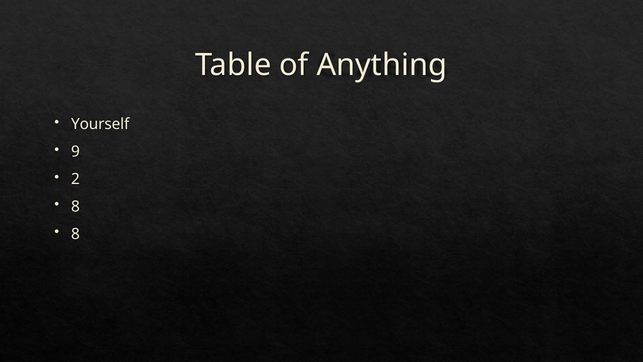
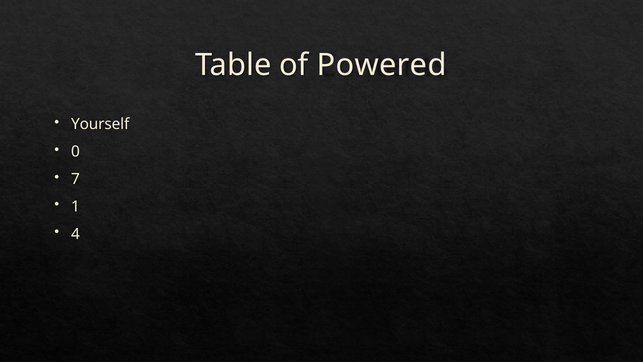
Anything: Anything -> Powered (382, 65)
9: 9 -> 0 (76, 151)
2: 2 -> 7 (76, 179)
8: 8 -> 1 (76, 206)
8: 8 -> 4 (76, 234)
